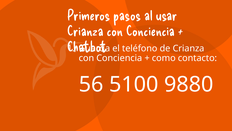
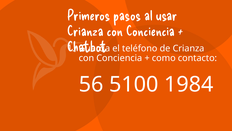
9880: 9880 -> 1984 (189, 84)
